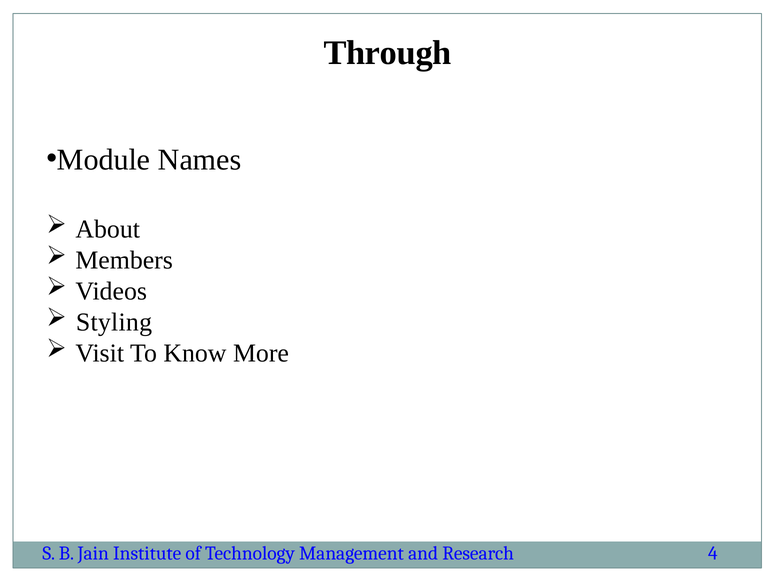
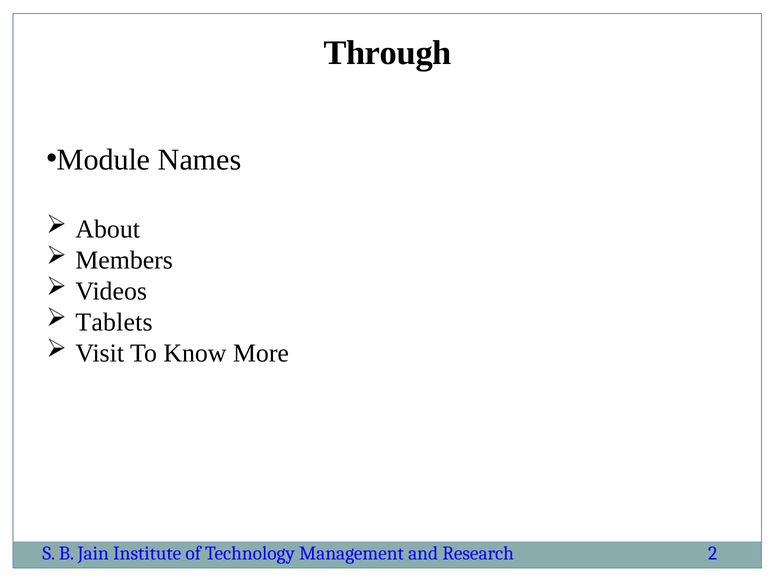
Styling: Styling -> Tablets (114, 322)
4: 4 -> 2 (713, 553)
